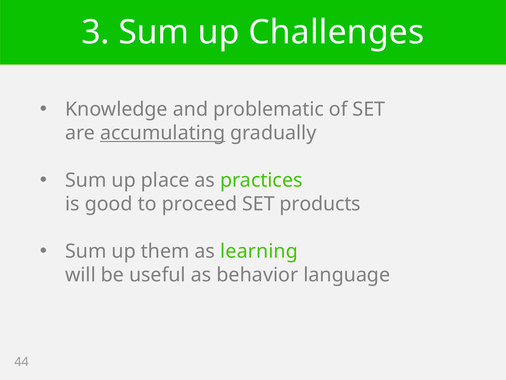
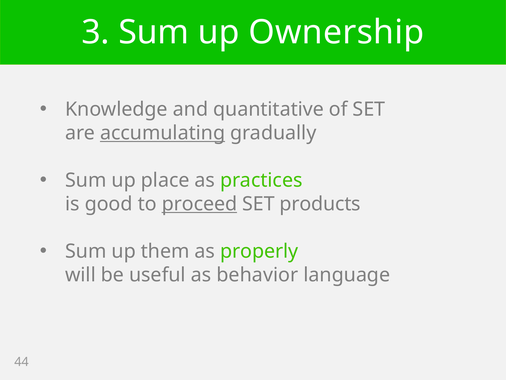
Challenges: Challenges -> Ownership (336, 32)
problematic: problematic -> quantitative (269, 109)
proceed underline: none -> present (199, 204)
learning: learning -> properly (259, 251)
